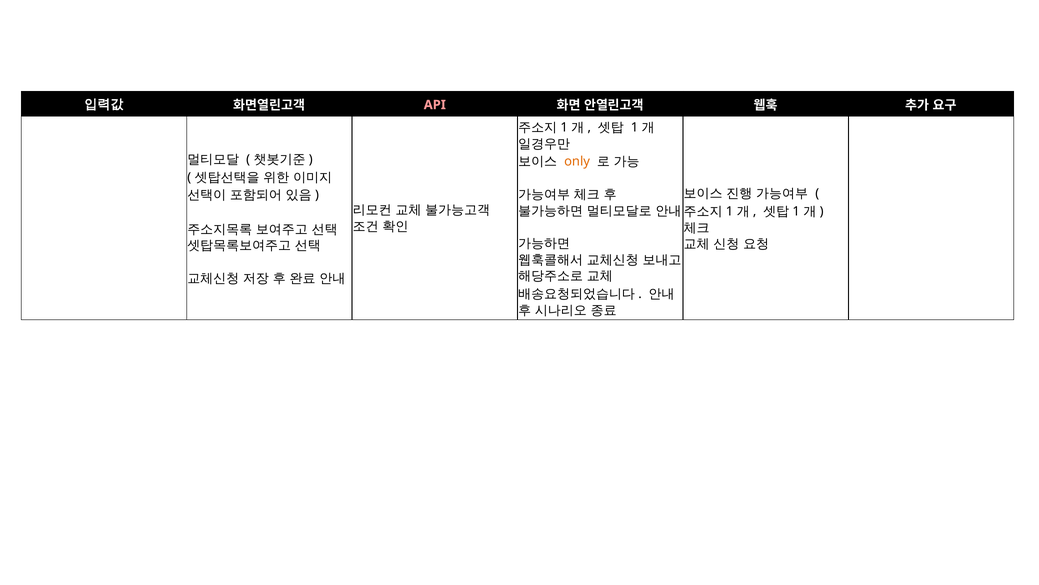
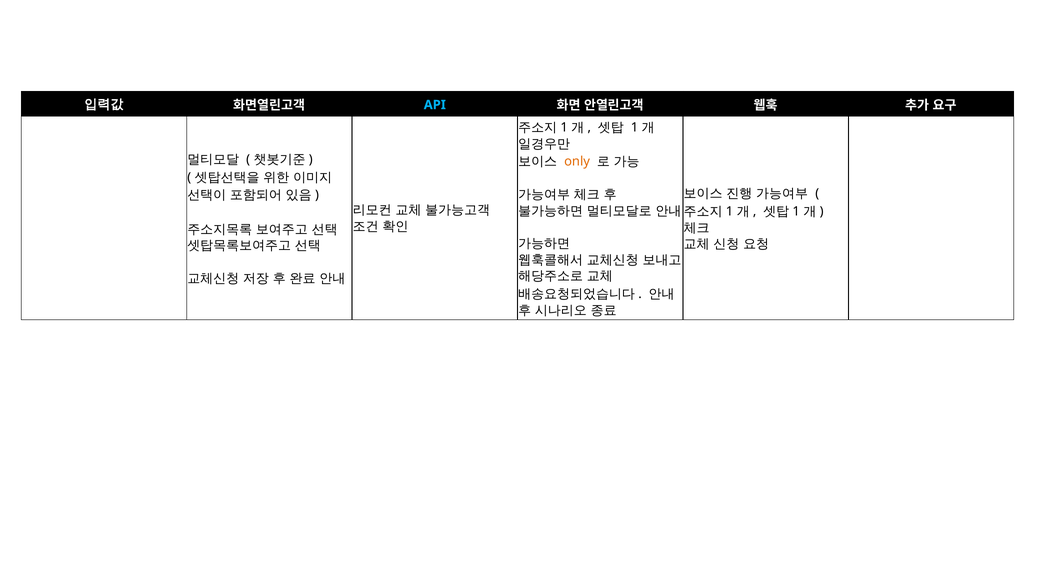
API colour: pink -> light blue (435, 105)
